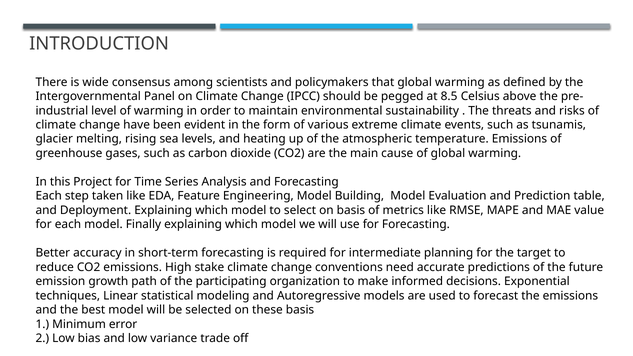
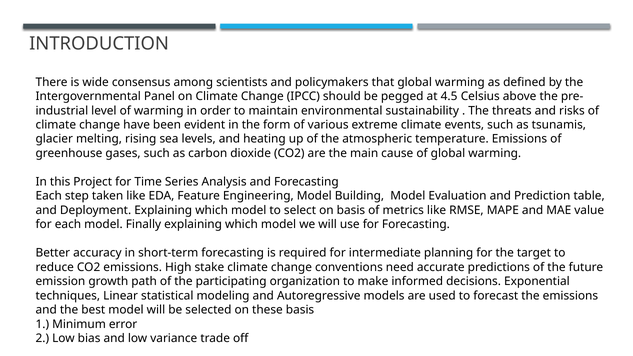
8.5: 8.5 -> 4.5 (449, 96)
